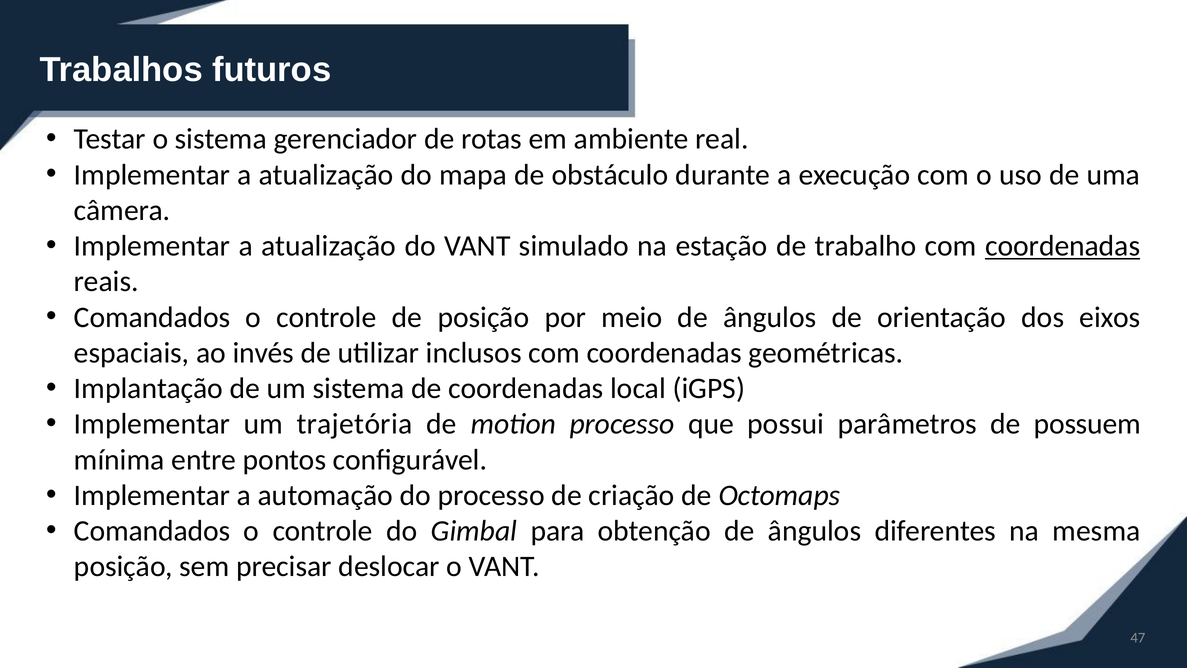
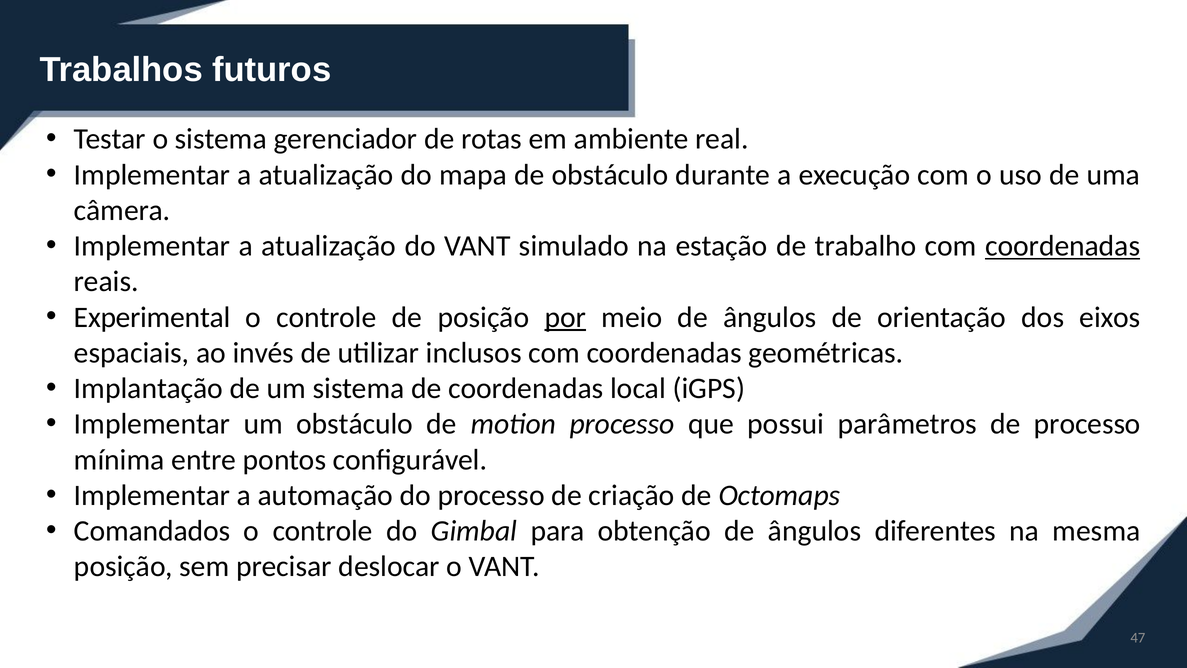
Comandados: Comandados -> Experimental (152, 317)
por underline: none -> present (565, 317)
um trajetória: trajetória -> obstáculo (355, 424)
de possuem: possuem -> processo (1087, 424)
